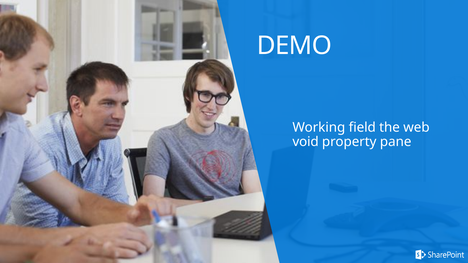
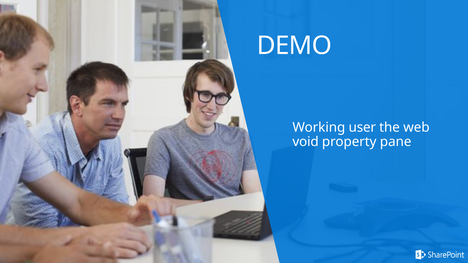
field: field -> user (362, 127)
